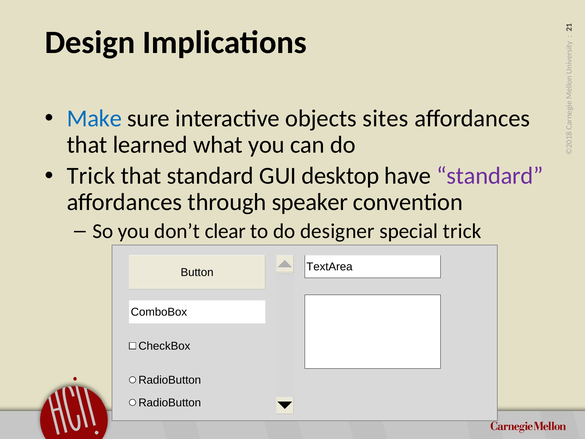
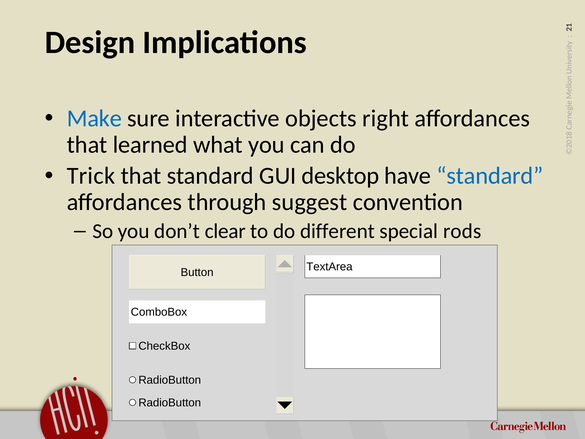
sites: sites -> right (386, 118)
standard colour: purple -> blue (490, 176)
speaker: speaker -> suggest (310, 202)
designer: designer -> different (337, 231)
special trick: trick -> rods (462, 231)
